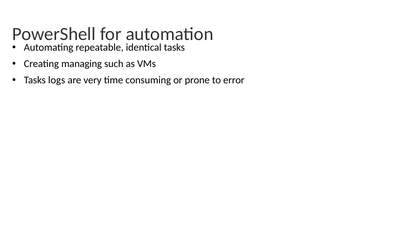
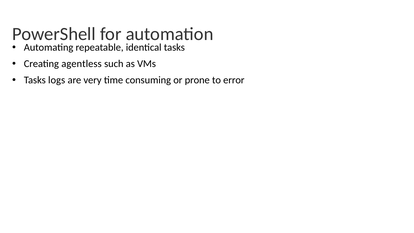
managing: managing -> agentless (82, 64)
